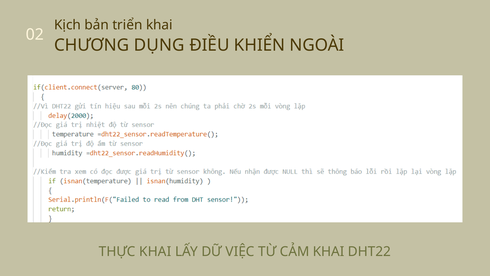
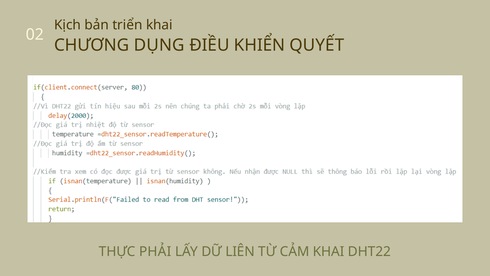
NGOÀI: NGOÀI -> QUYẾT (317, 45)
THỰC KHAI: KHAI -> PHẢI (155, 251)
VIỆC: VIỆC -> LIÊN (240, 251)
